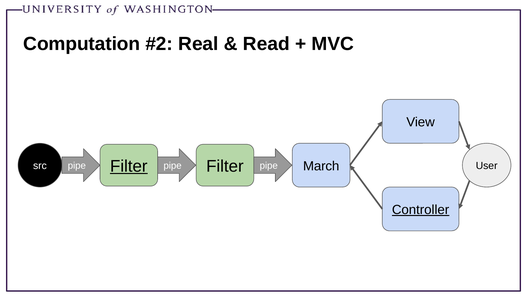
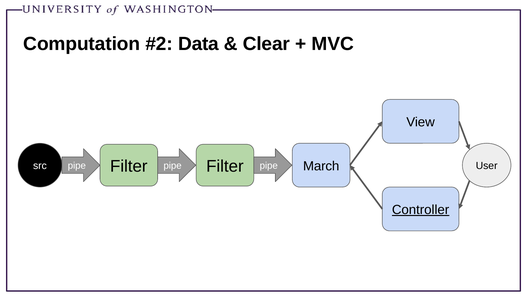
Real: Real -> Data (199, 44)
Read: Read -> Clear (266, 44)
Filter underline: present -> none (129, 167)
